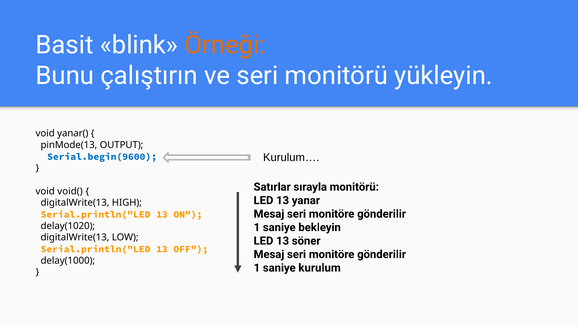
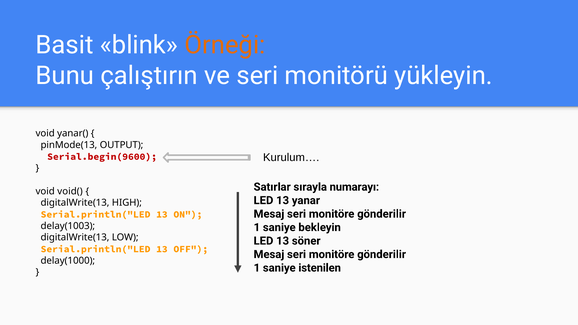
Serial.begin(9600 colour: blue -> red (102, 157)
sırayla monitörü: monitörü -> numarayı (354, 187)
delay(1020: delay(1020 -> delay(1003 (68, 226)
kurulum: kurulum -> istenilen (320, 268)
